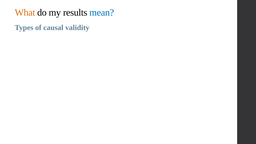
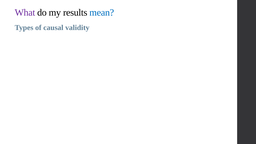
What colour: orange -> purple (25, 13)
